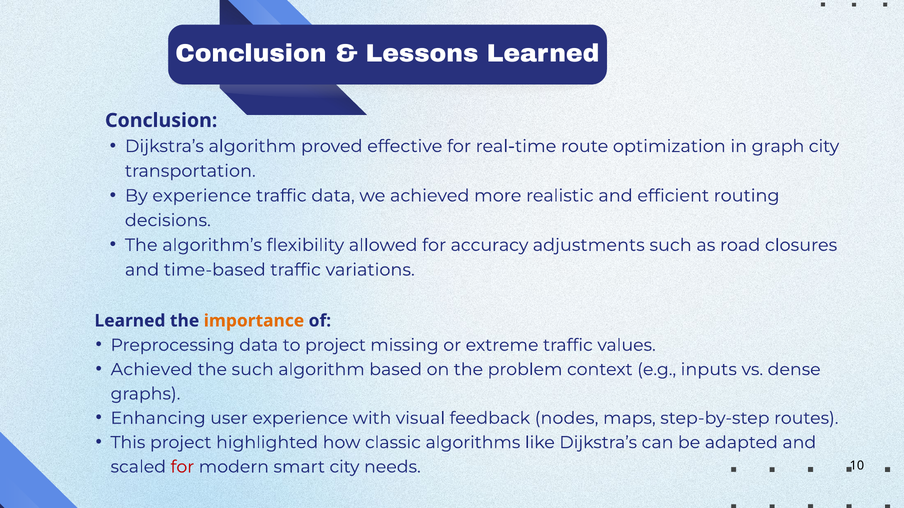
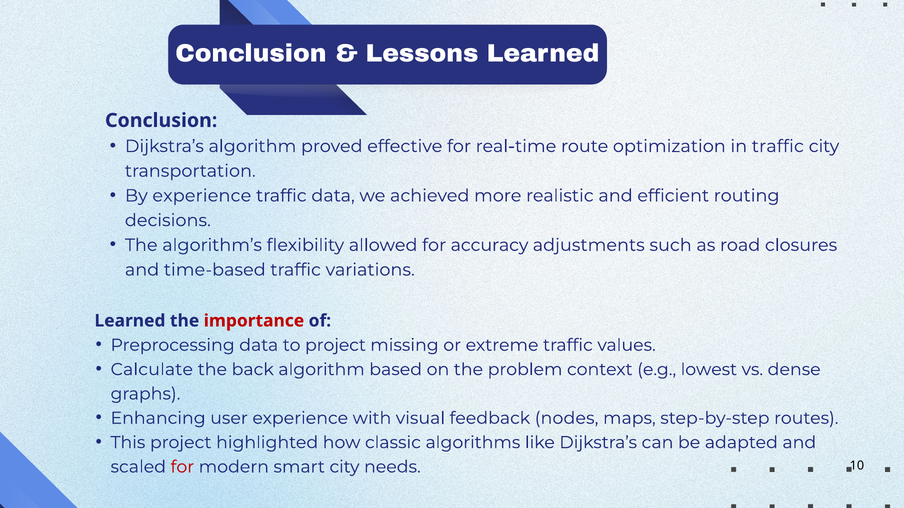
in graph: graph -> traffic (778, 146)
importance colour: orange -> red (254, 321)
Achieved: Achieved -> Calculate (152, 370)
the such: such -> back (253, 370)
inputs: inputs -> lowest (709, 370)
